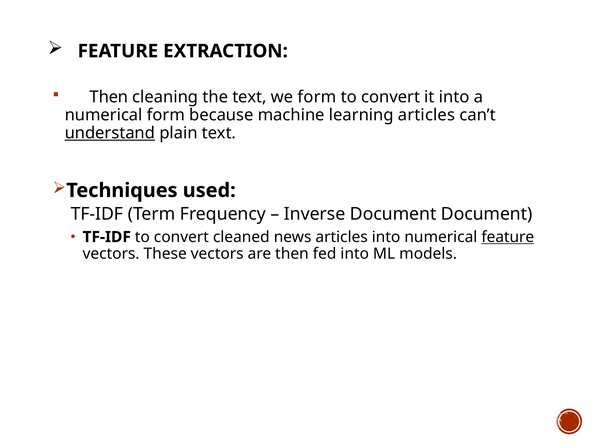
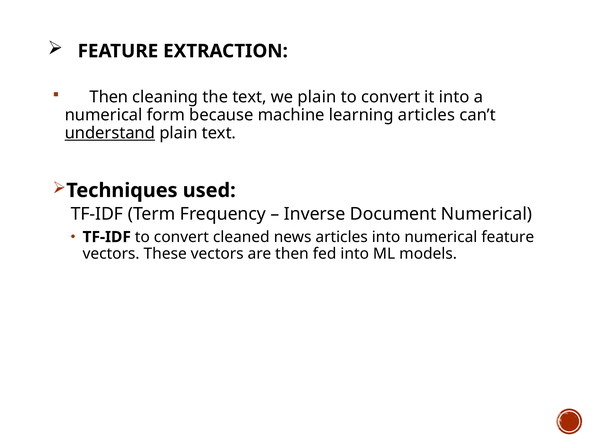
we form: form -> plain (317, 97)
Document Document: Document -> Numerical (487, 214)
feature underline: present -> none (508, 237)
